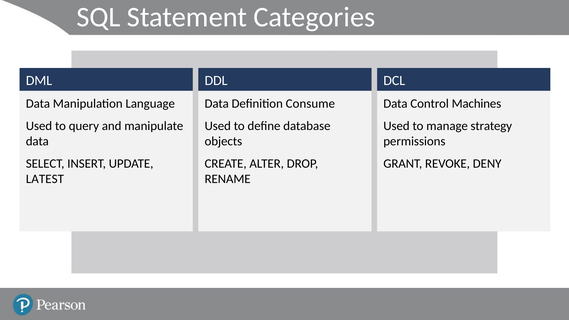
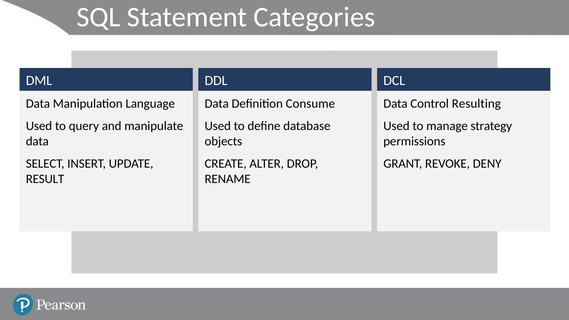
Machines: Machines -> Resulting (476, 104)
LATEST: LATEST -> RESULT (45, 179)
